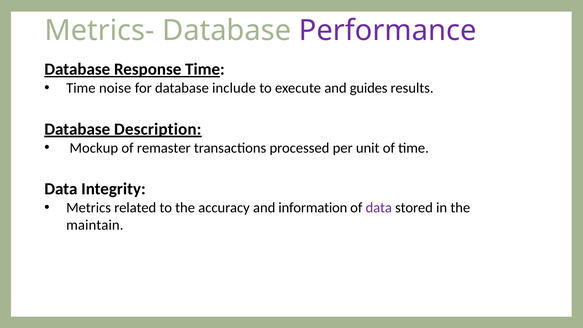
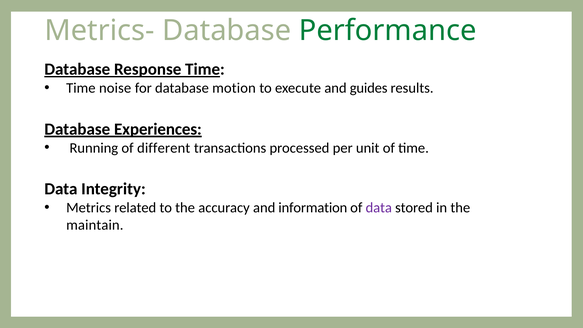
Performance colour: purple -> green (388, 31)
include: include -> motion (234, 88)
Description: Description -> Experiences (158, 129)
Mockup: Mockup -> Running (94, 148)
remaster: remaster -> different (164, 148)
